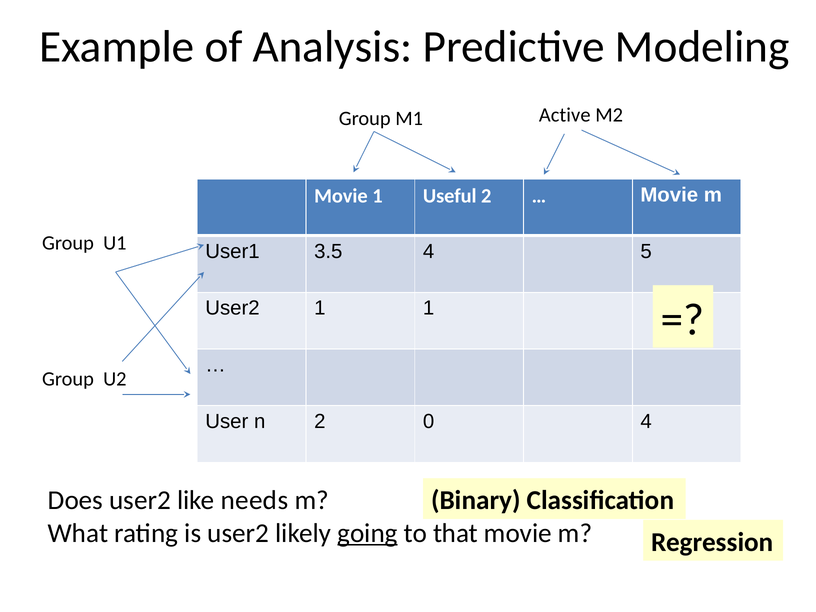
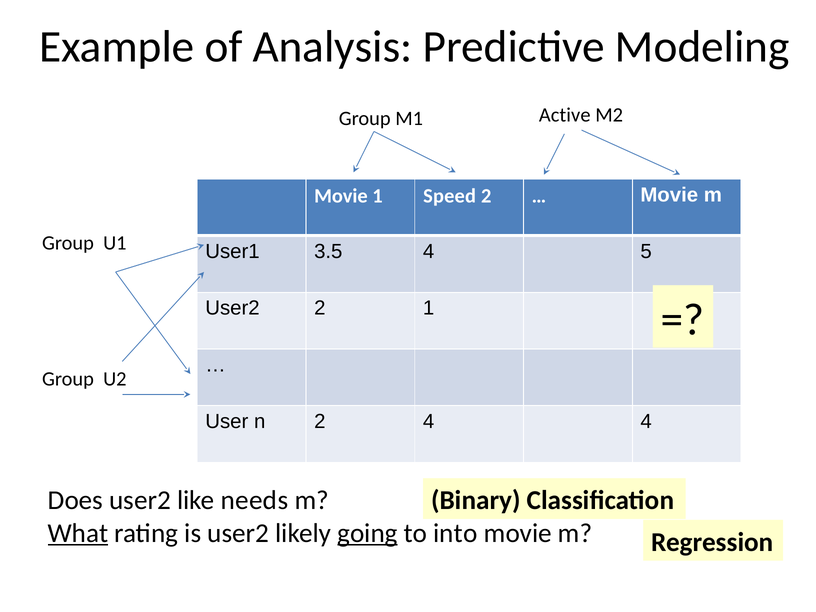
Useful: Useful -> Speed (450, 196)
User2 1: 1 -> 2 (320, 308)
2 0: 0 -> 4 (429, 421)
What underline: none -> present (78, 533)
that: that -> into (455, 533)
